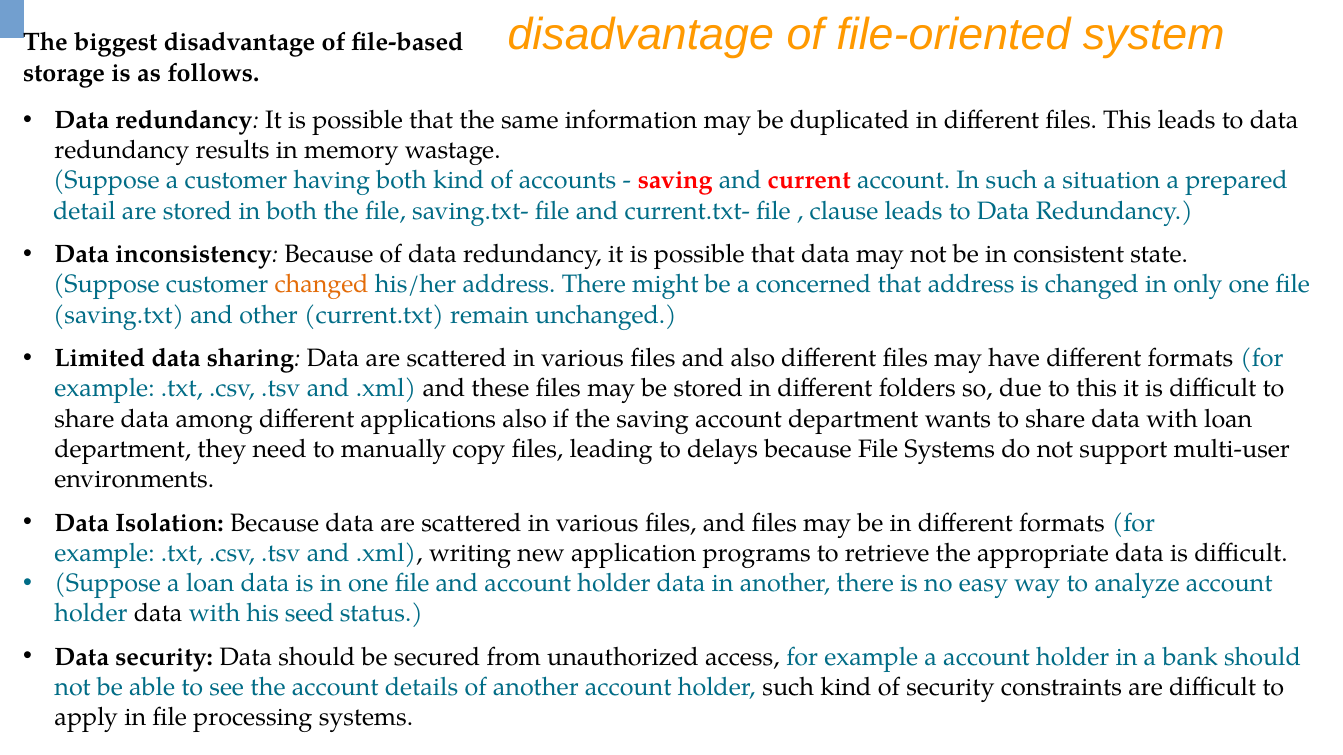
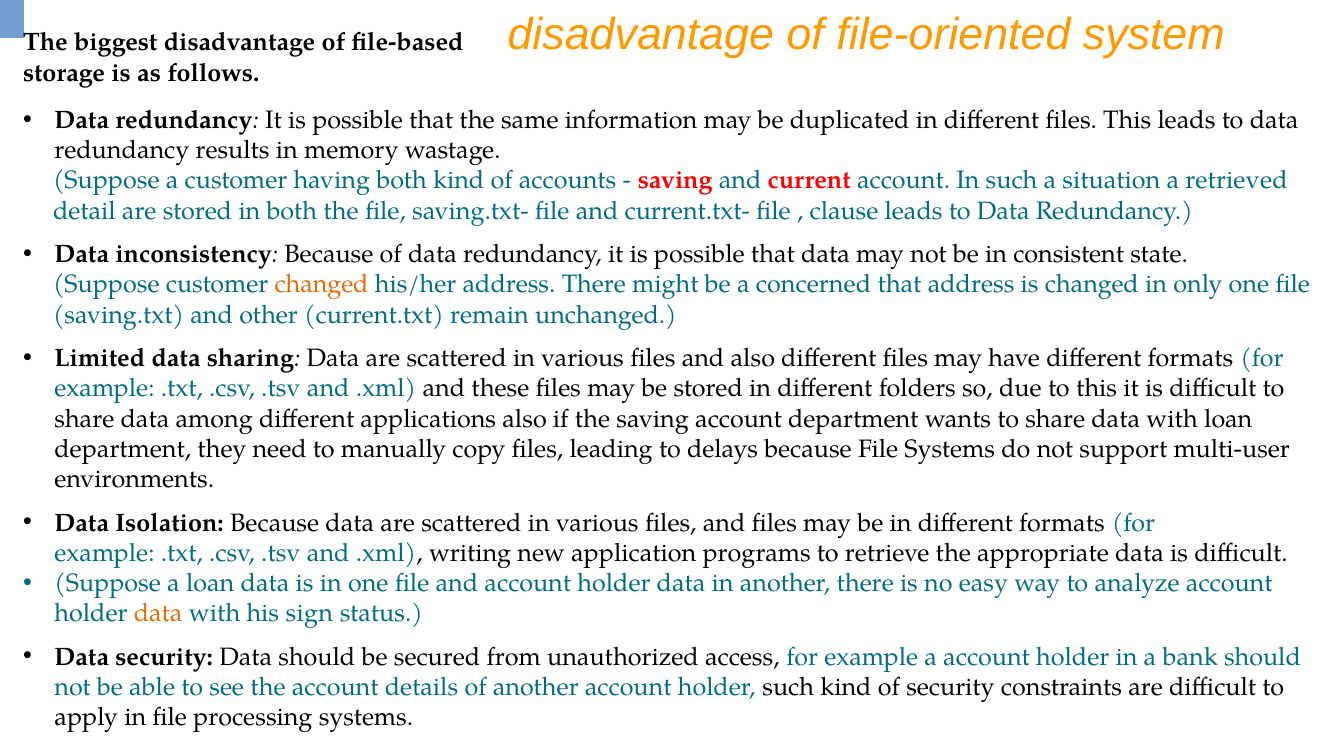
prepared: prepared -> retrieved (1237, 181)
data colour: black -> orange (158, 614)
seed: seed -> sign (309, 614)
